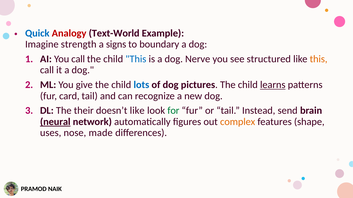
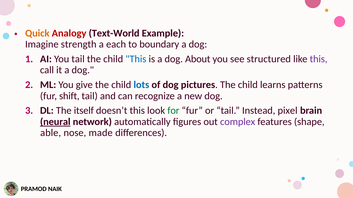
Quick colour: blue -> orange (37, 33)
signs: signs -> each (116, 44)
You call: call -> tail (78, 59)
Nerve: Nerve -> About (198, 59)
this colour: orange -> purple (319, 59)
learns underline: present -> none (273, 85)
card: card -> shift (69, 96)
their: their -> itself (84, 111)
doesn’t like: like -> this (137, 111)
send: send -> pixel (288, 111)
complex colour: orange -> purple (238, 122)
uses: uses -> able (51, 133)
